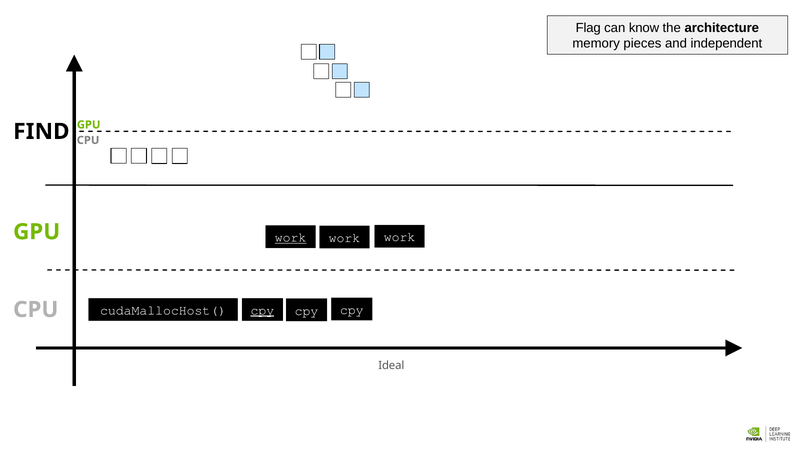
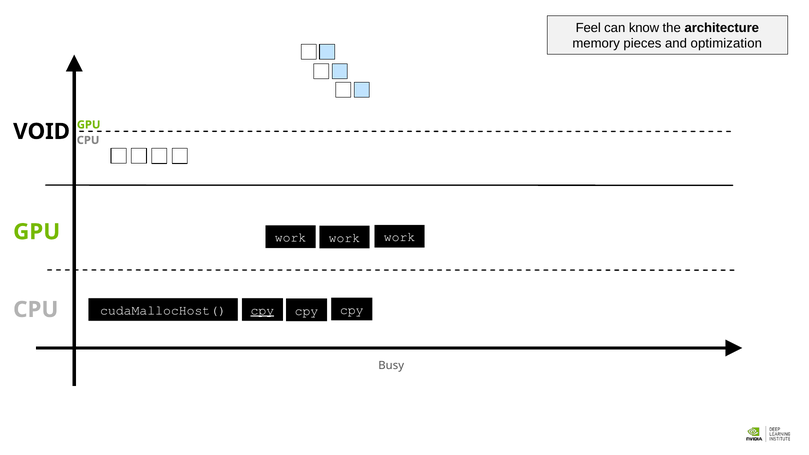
Flag: Flag -> Feel (588, 28)
independent: independent -> optimization (726, 44)
FIND: FIND -> VOID (42, 132)
work underline: present -> none (291, 238)
Ideal: Ideal -> Busy (391, 366)
